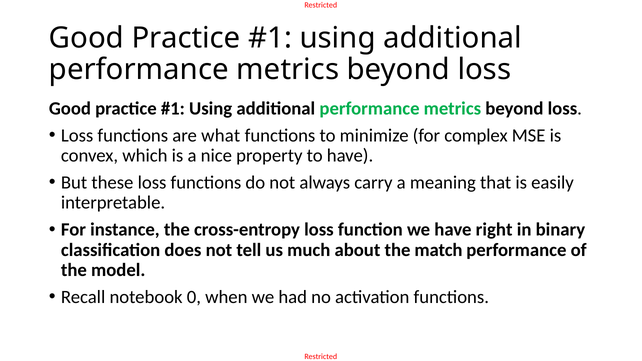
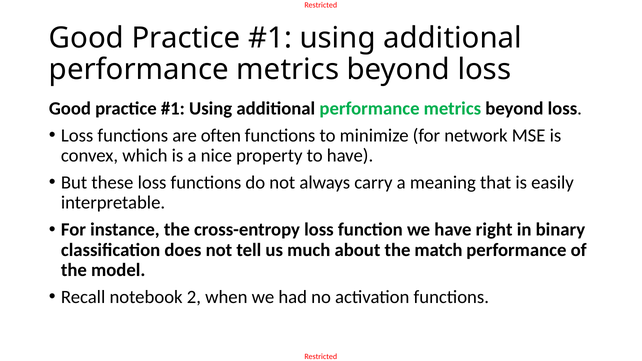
what: what -> often (221, 135)
complex: complex -> network (476, 135)
0: 0 -> 2 (194, 297)
